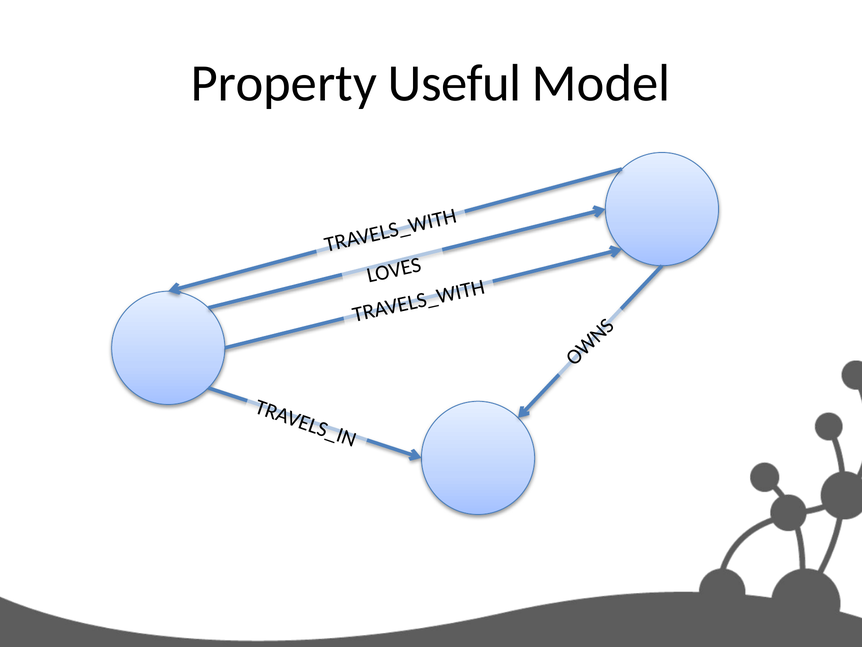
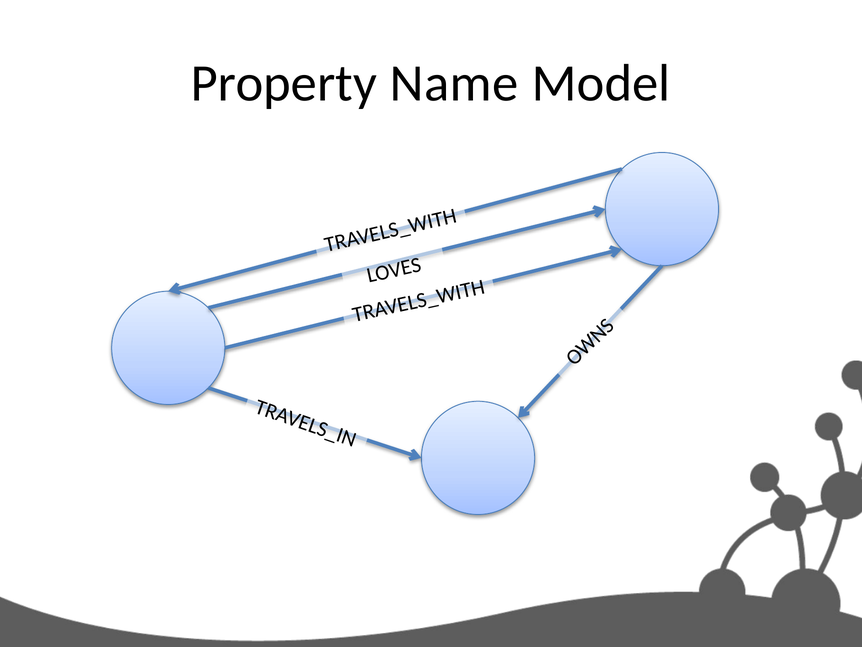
Useful: Useful -> Name (454, 83)
